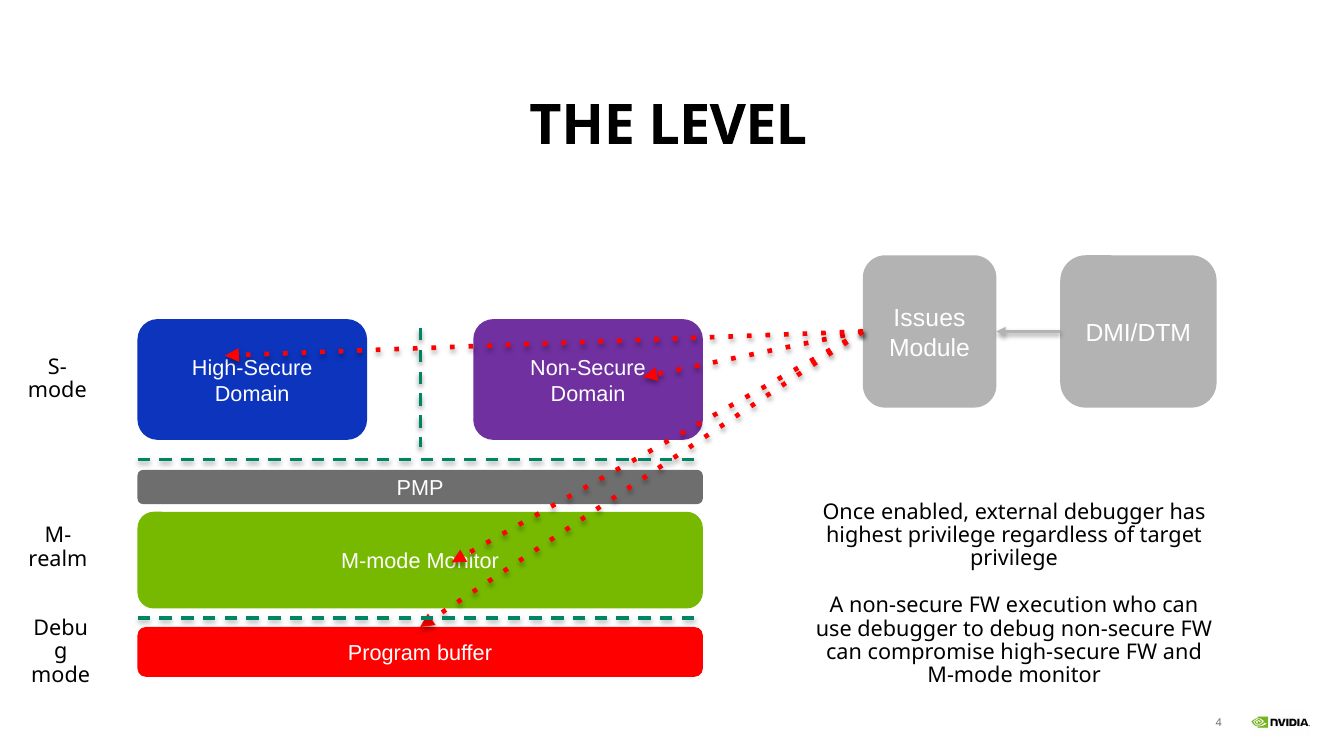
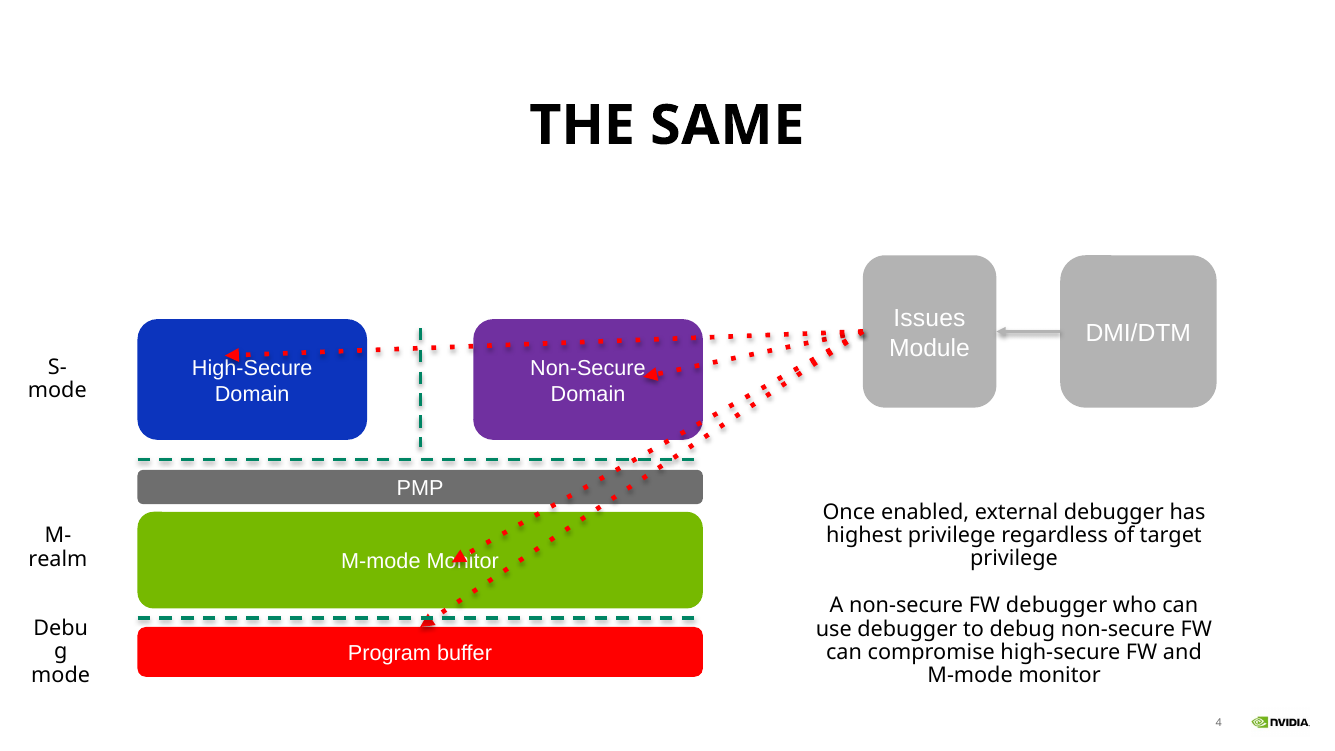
LEVEL: LEVEL -> SAME (727, 126)
FW execution: execution -> debugger (1057, 605)
